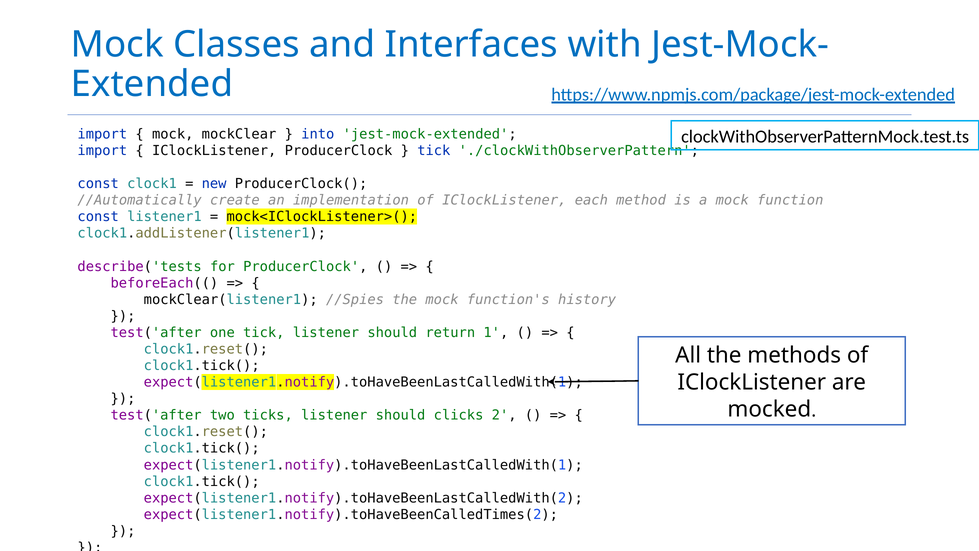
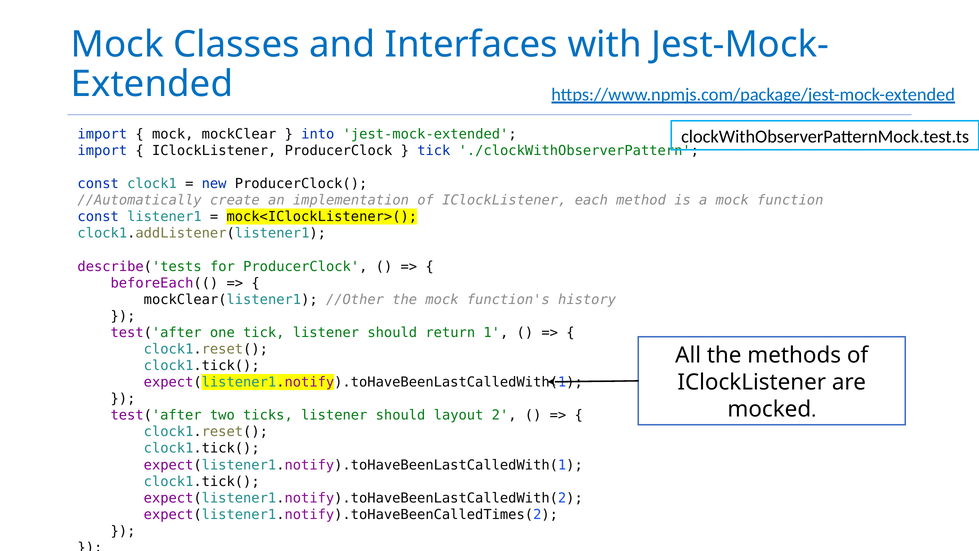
//Spies: //Spies -> //Other (355, 299)
clicks: clicks -> layout (459, 415)
